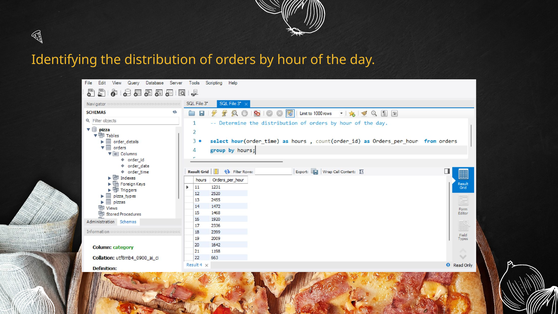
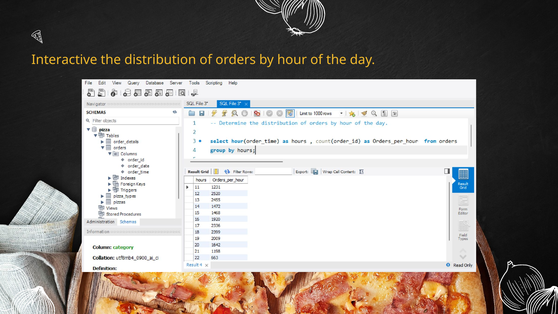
Identifying: Identifying -> Interactive (64, 60)
